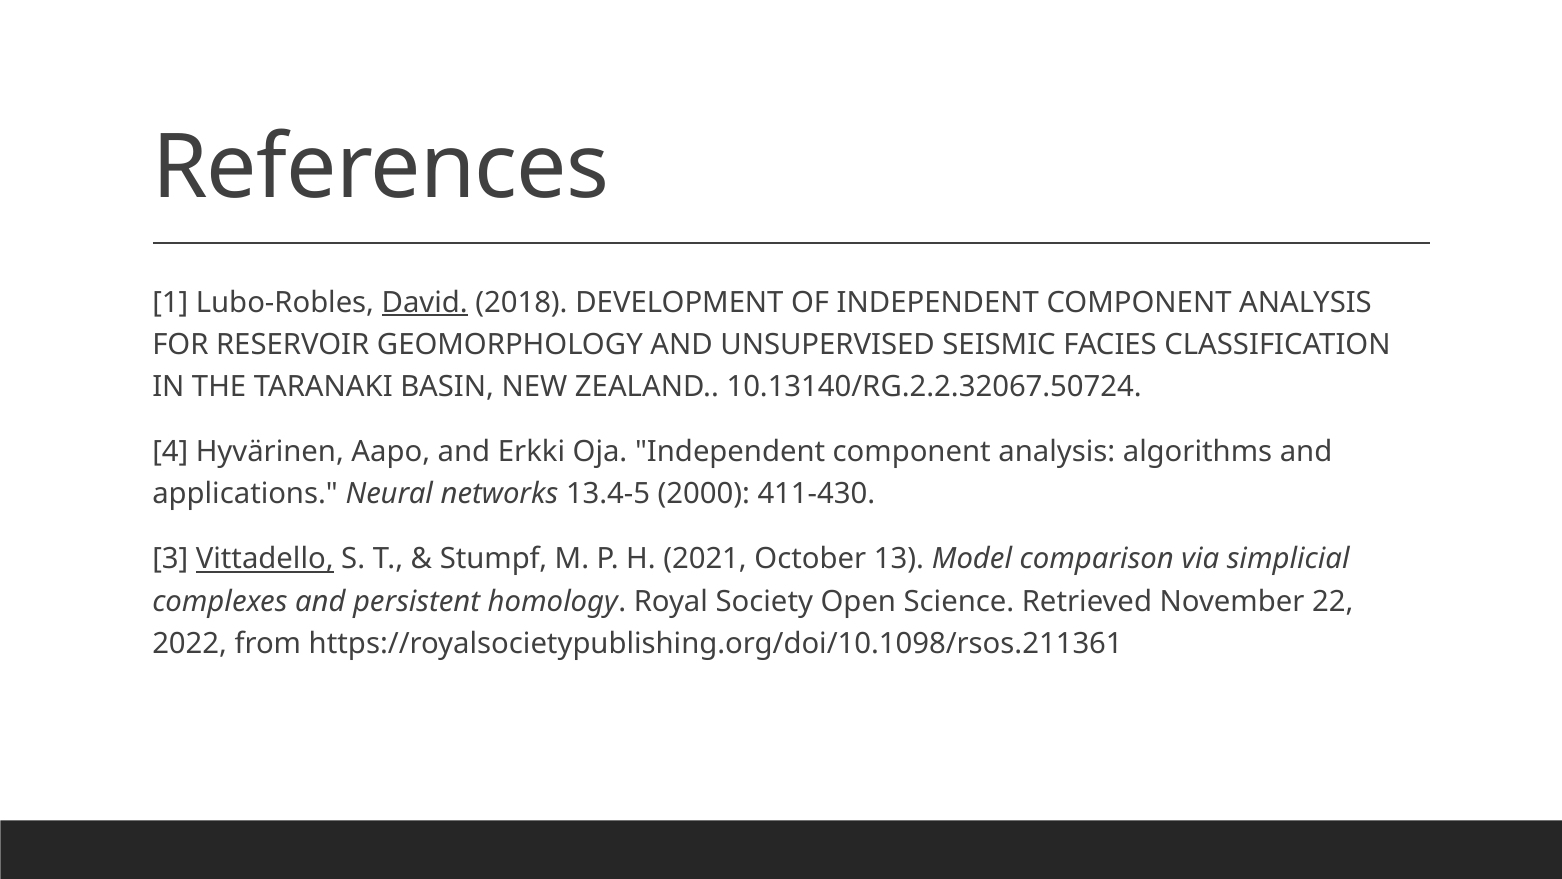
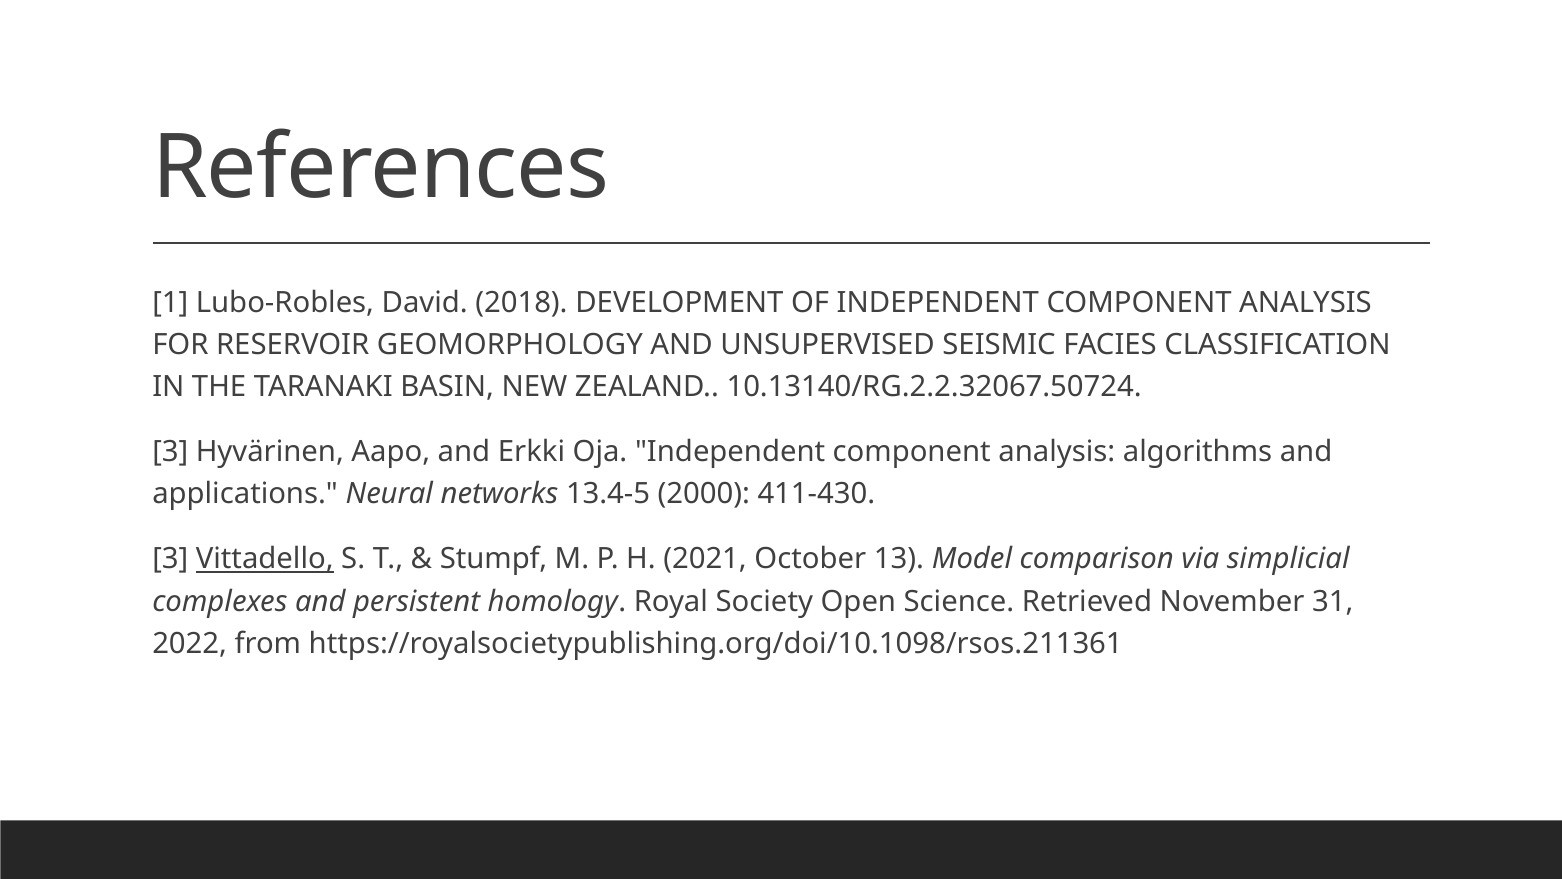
David underline: present -> none (425, 303)
4: 4 -> 3 (170, 452)
22: 22 -> 31 (1333, 601)
